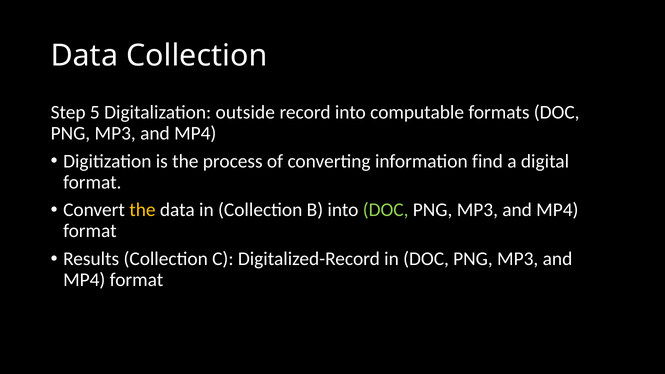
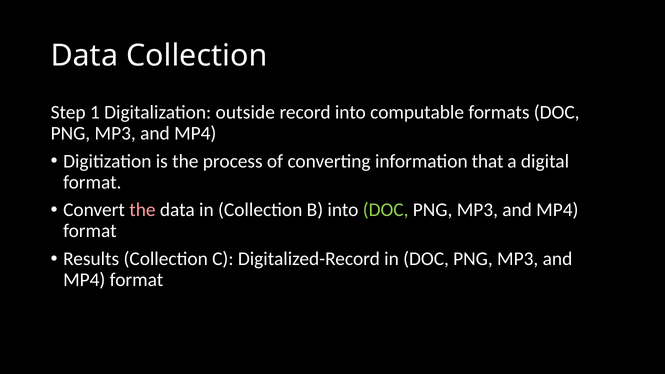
5: 5 -> 1 (95, 112)
find: find -> that (488, 161)
the colour: yellow -> pink (142, 210)
